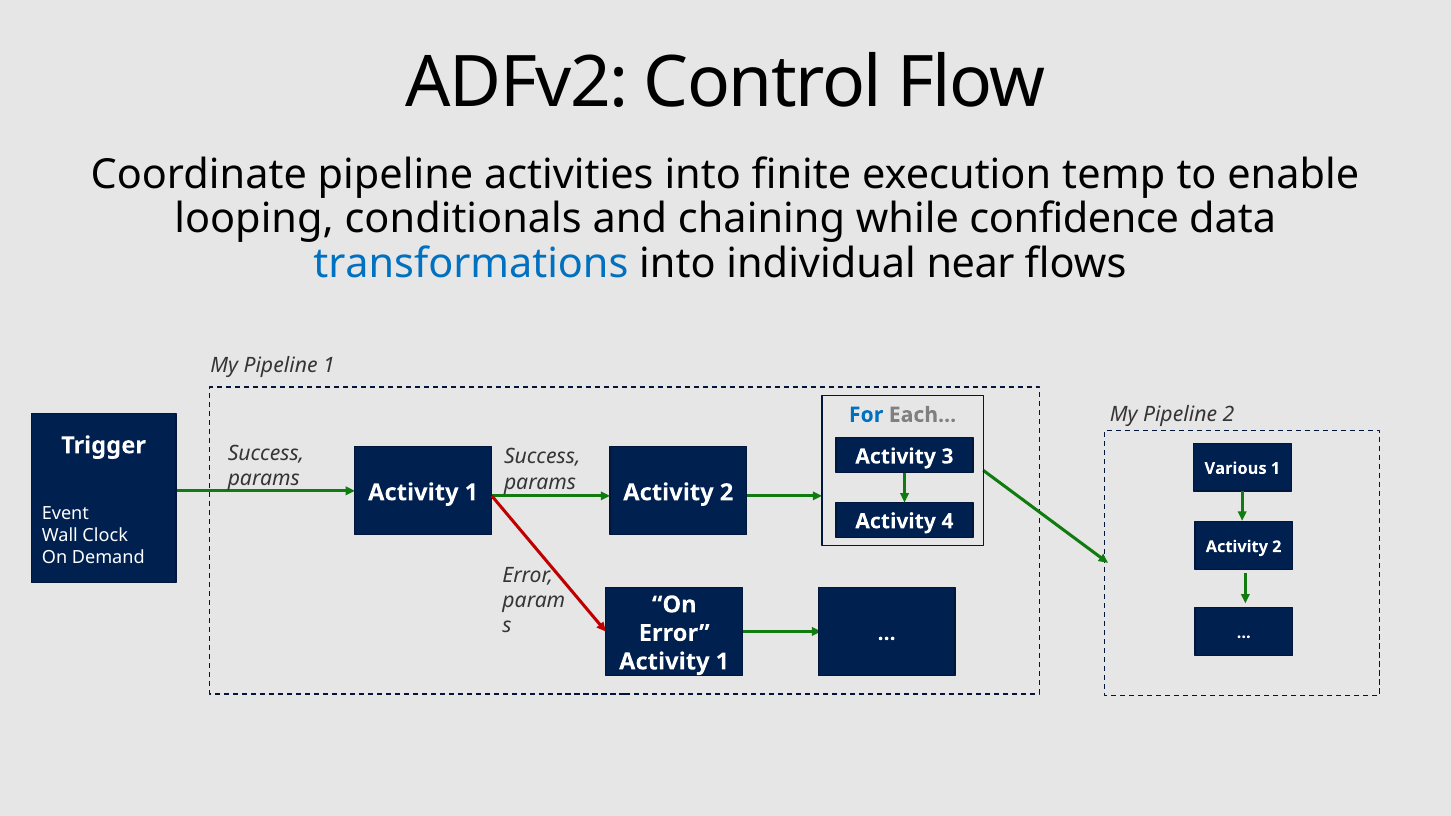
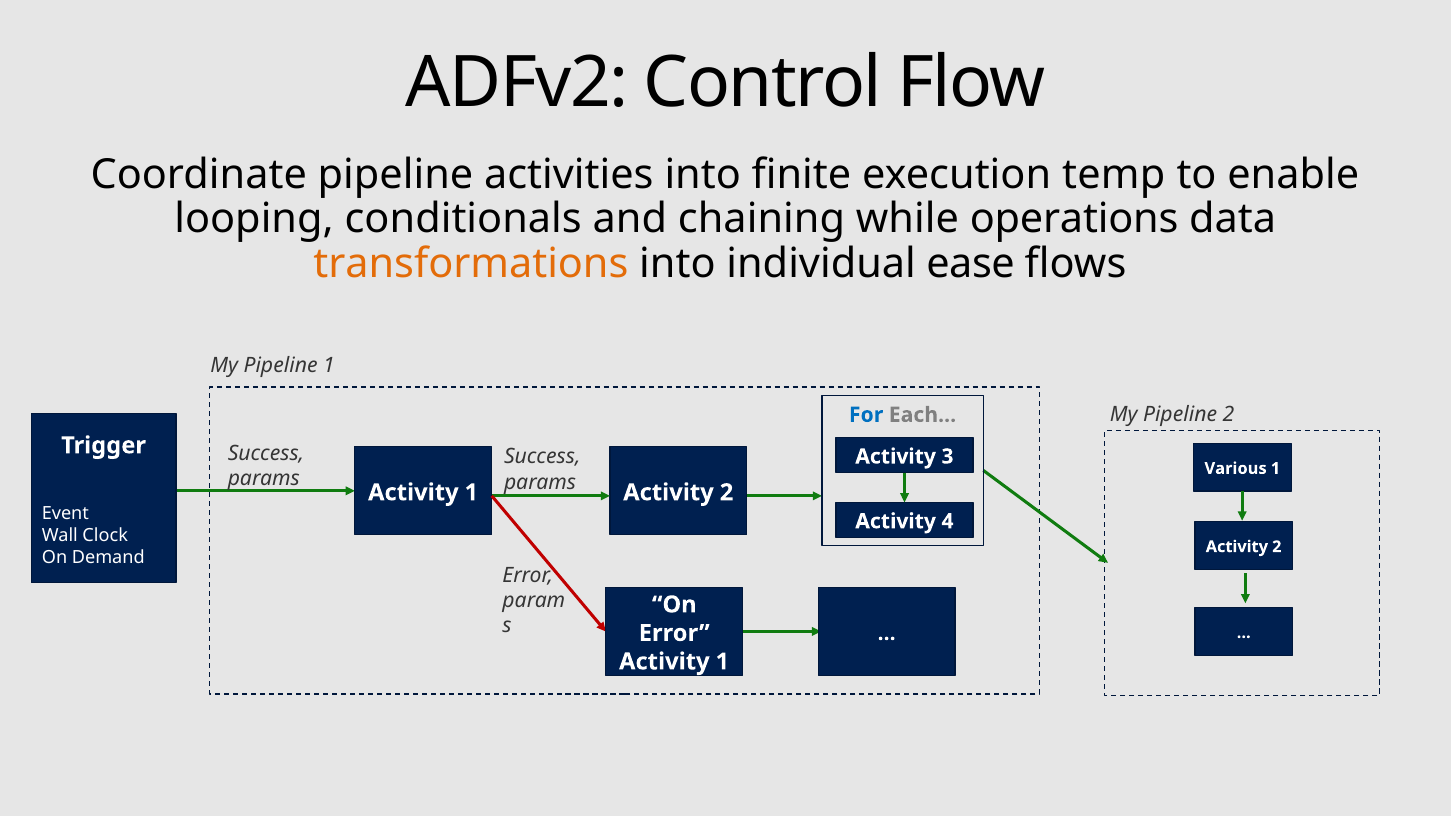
confidence: confidence -> operations (1074, 219)
transformations colour: blue -> orange (471, 264)
near: near -> ease (971, 264)
